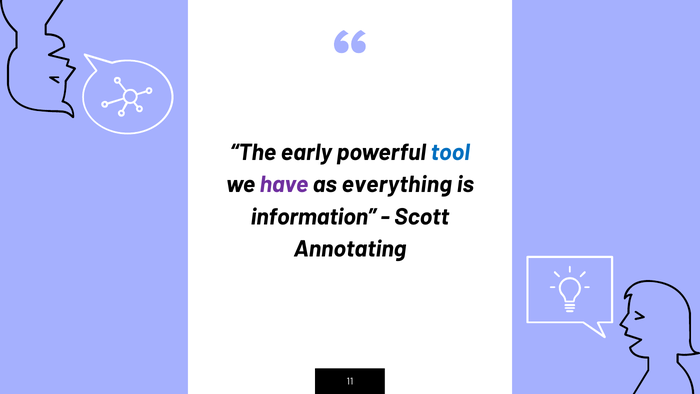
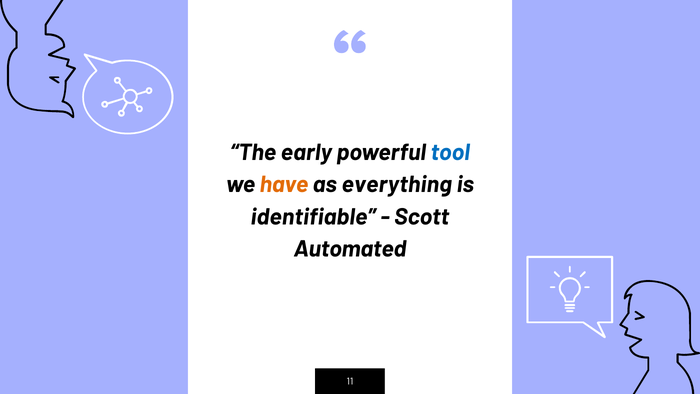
have colour: purple -> orange (284, 184)
information: information -> identifiable (313, 217)
Annotating: Annotating -> Automated (350, 249)
